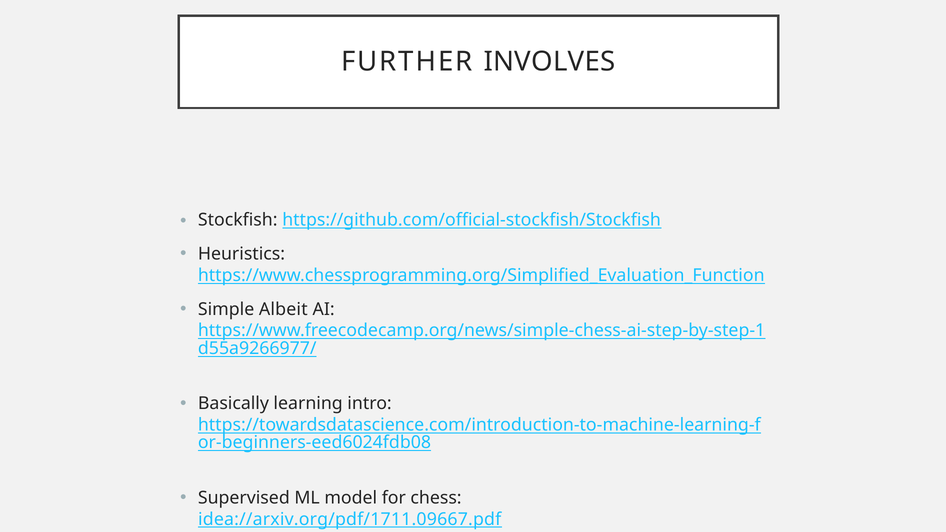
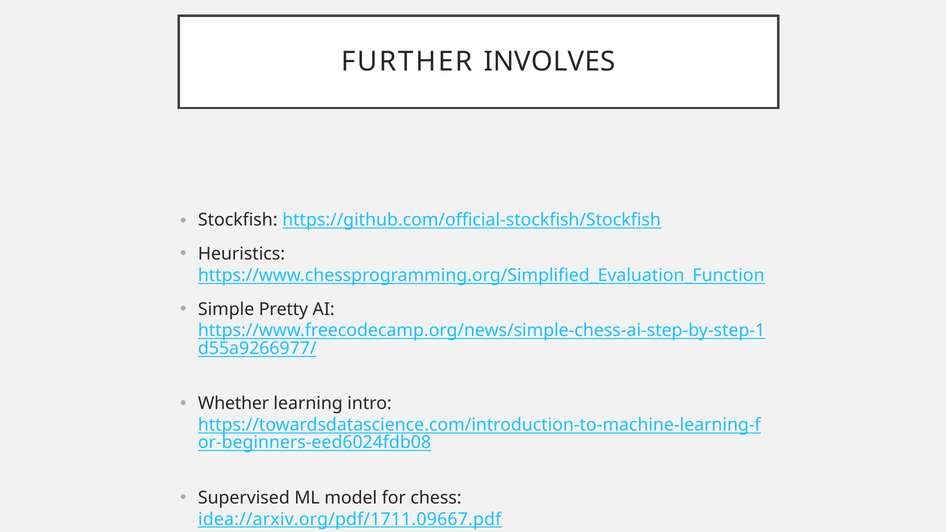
Albeit: Albeit -> Pretty (283, 309)
Basically: Basically -> Whether (234, 404)
